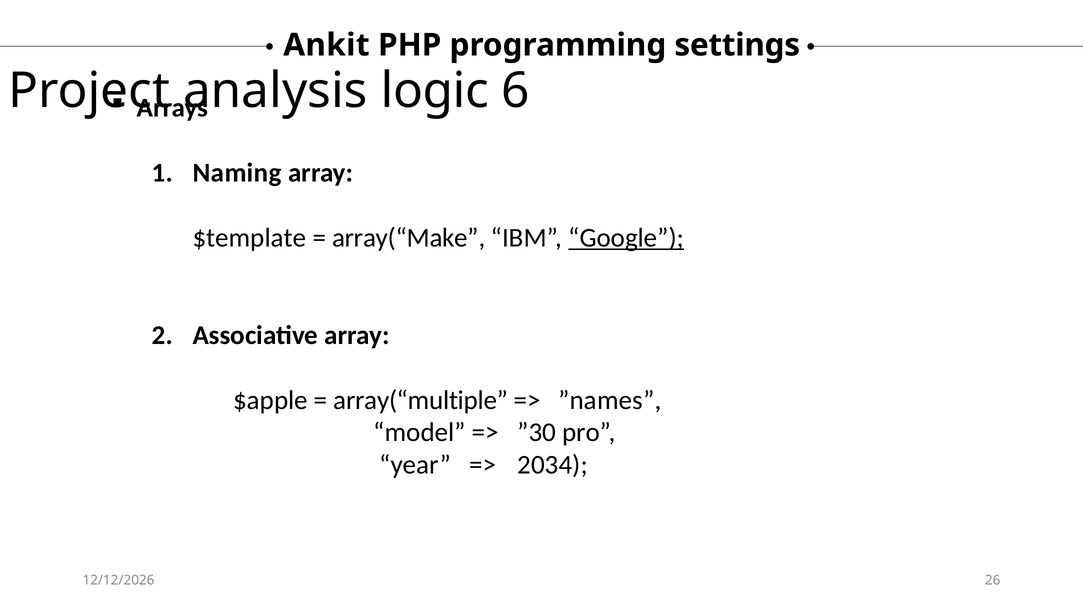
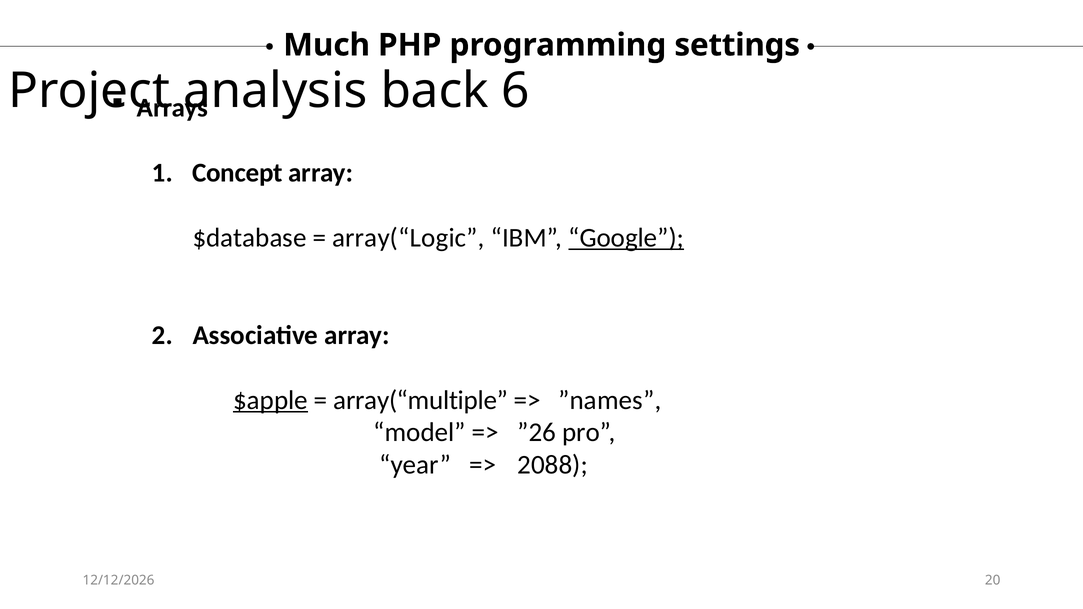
Ankit: Ankit -> Much (327, 45)
logic: logic -> back (435, 91)
Naming: Naming -> Concept (237, 173)
$template: $template -> $database (250, 238)
array(“Make: array(“Make -> array(“Logic (408, 238)
$apple underline: none -> present (271, 400)
”30: ”30 -> ”26 (537, 433)
2034: 2034 -> 2088 (553, 465)
26: 26 -> 20 (993, 581)
